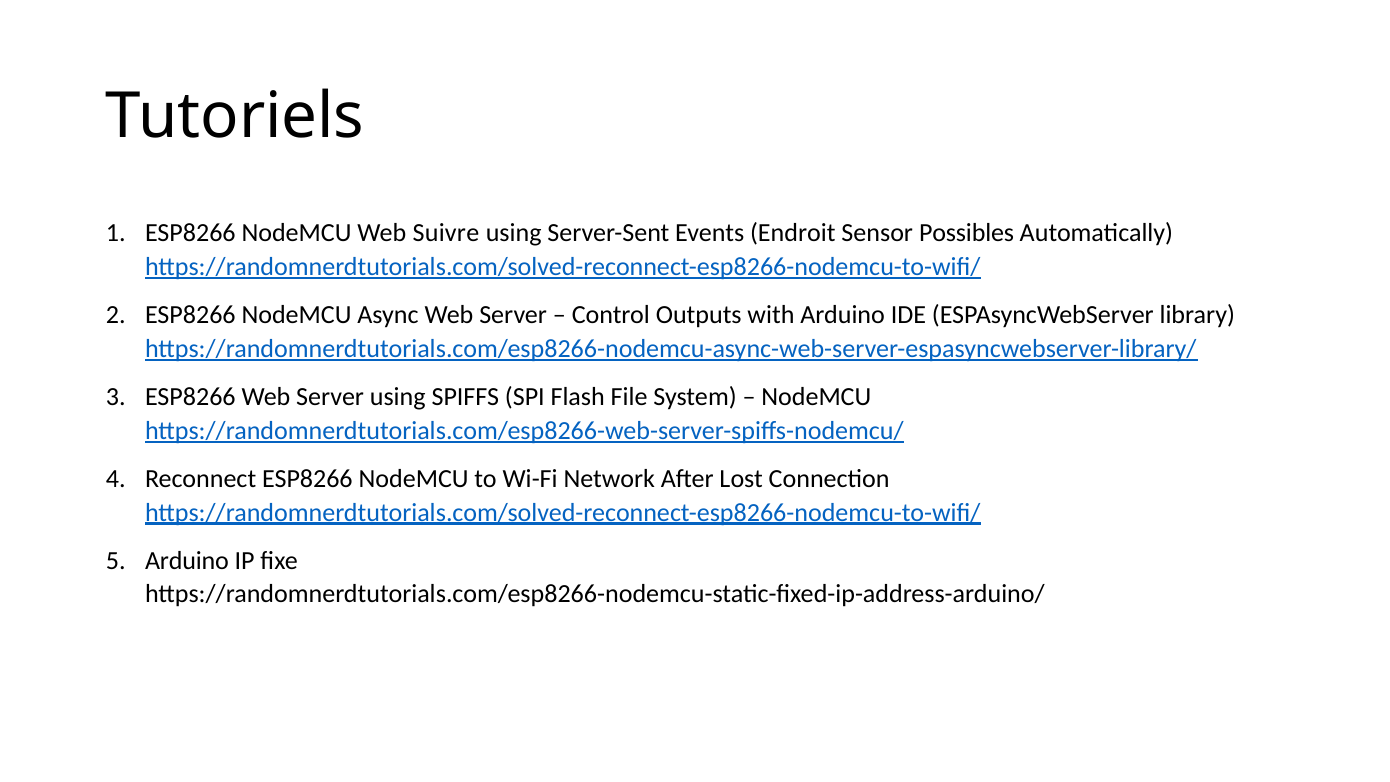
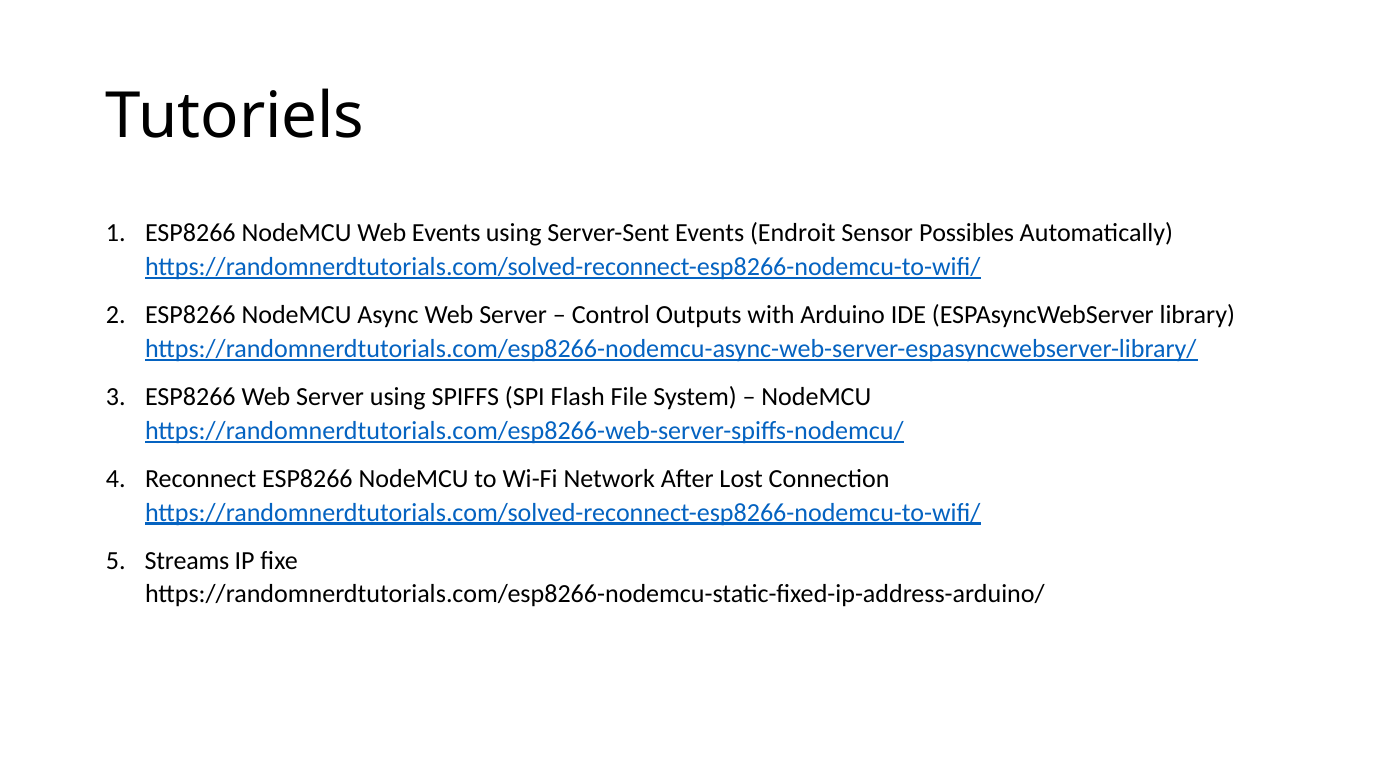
Web Suivre: Suivre -> Events (446, 233)
Arduino: Arduino -> Streams (187, 561)
